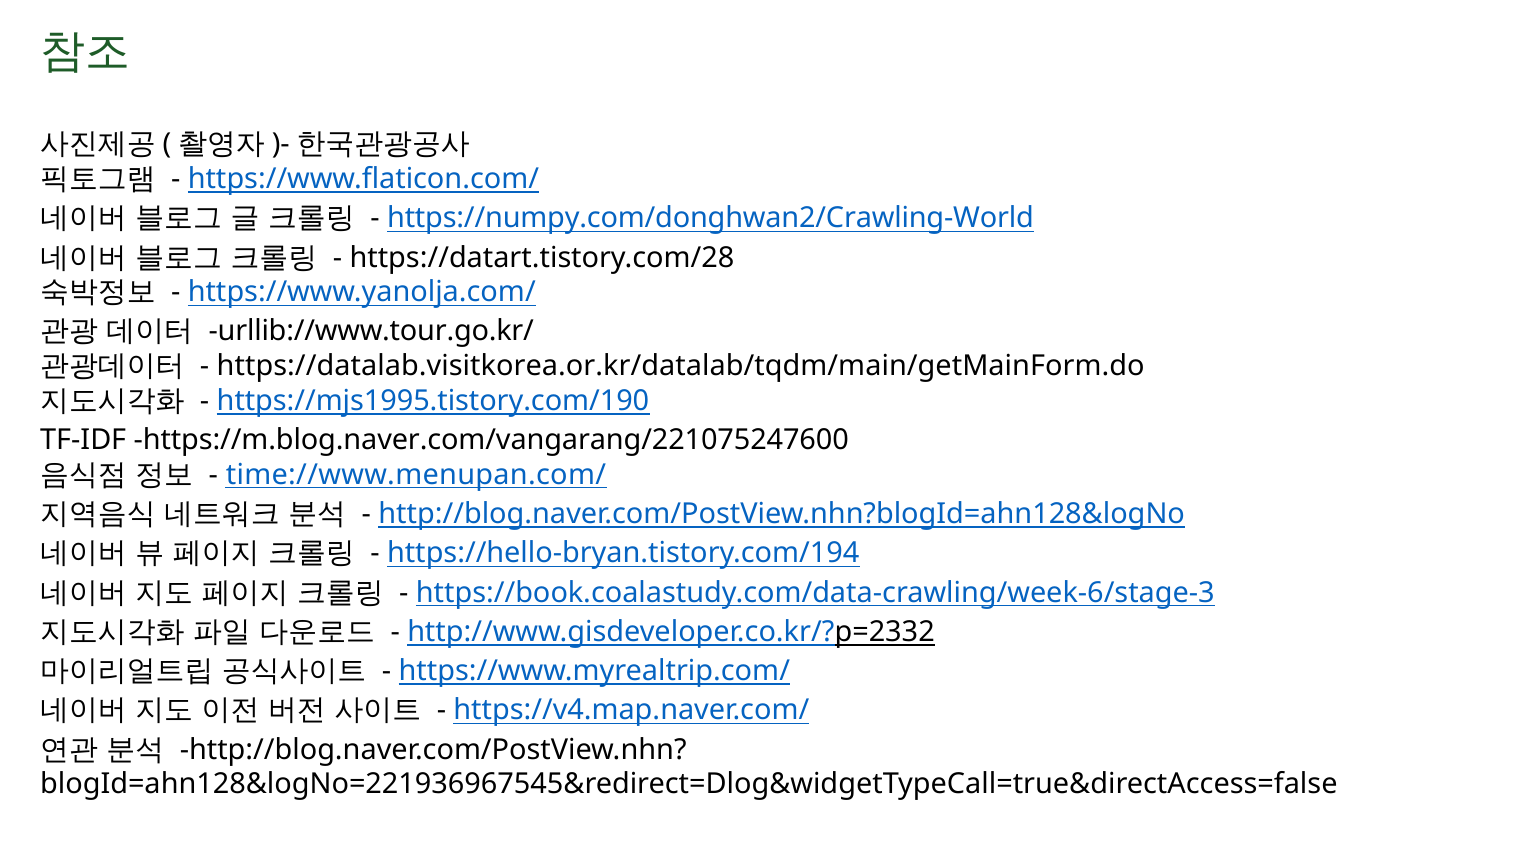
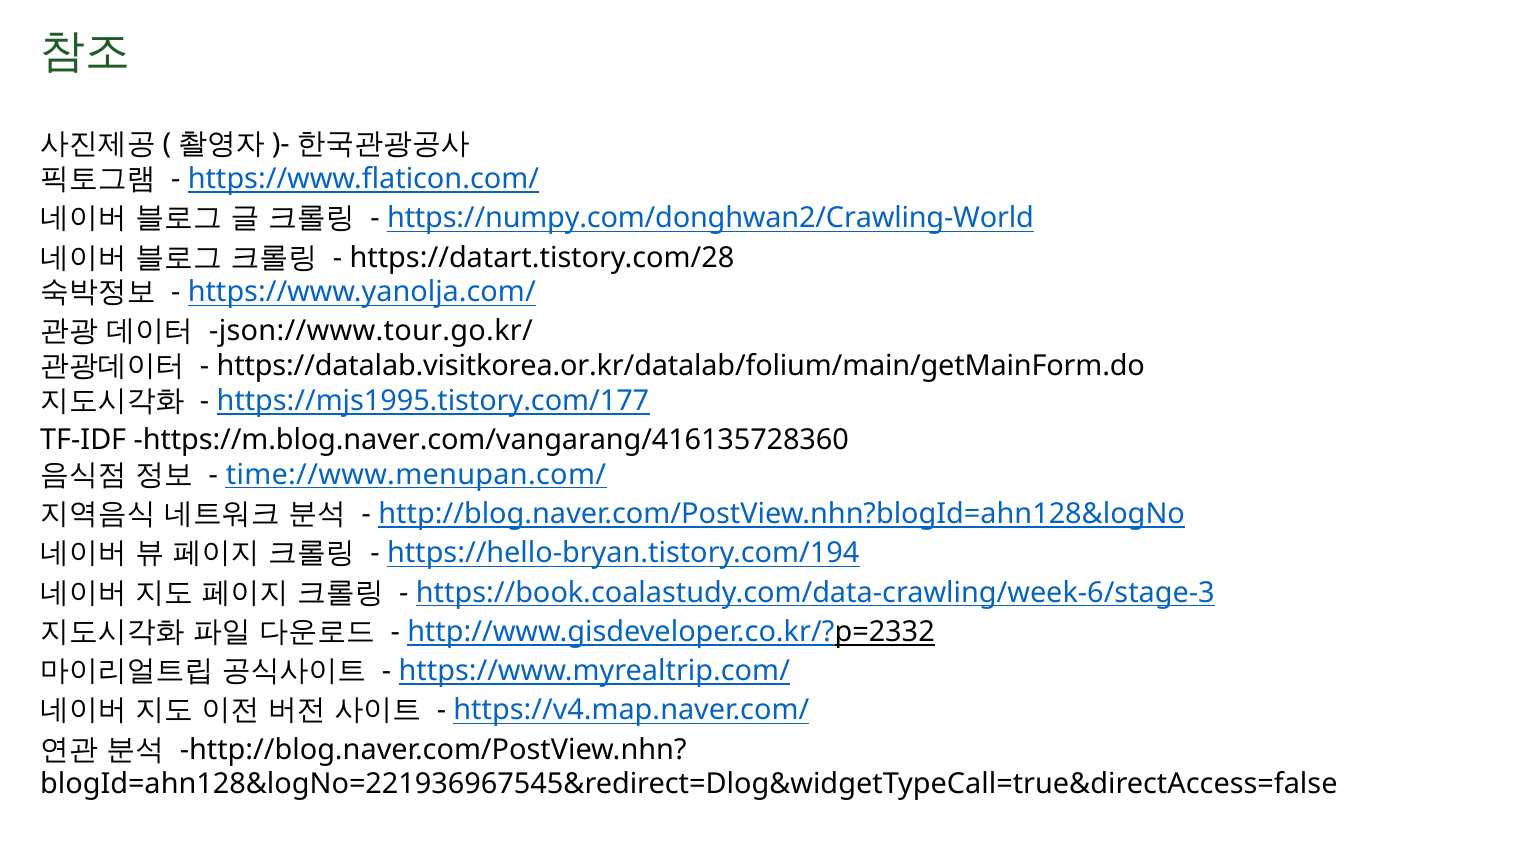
urllib://www.tour.go.kr/: urllib://www.tour.go.kr/ -> json://www.tour.go.kr/ (371, 332)
https://datalab.visitkorea.or.kr/datalab/tqdm/main/getMainForm.do: https://datalab.visitkorea.or.kr/datalab/tqdm/main/getMainForm.do -> https://datalab.visitkorea.or.kr/datalab/folium/main/getMainForm.do (681, 366)
https://mjs1995.tistory.com/190: https://mjs1995.tistory.com/190 -> https://mjs1995.tistory.com/177 (433, 401)
https://m.blog.naver.com/vangarang/221075247600: https://m.blog.naver.com/vangarang/221075247600 -> https://m.blog.naver.com/vangarang/416135728360 (491, 440)
